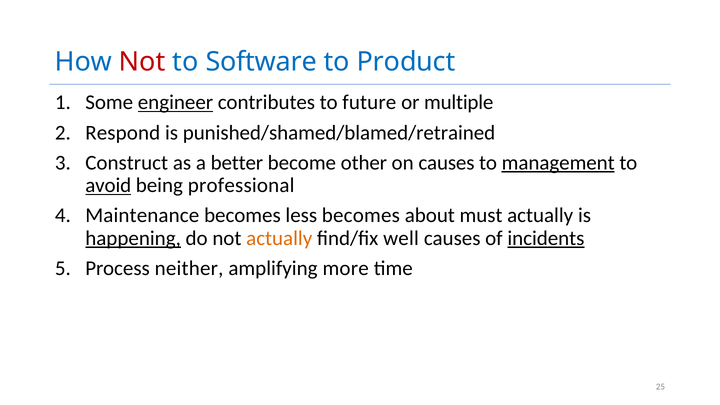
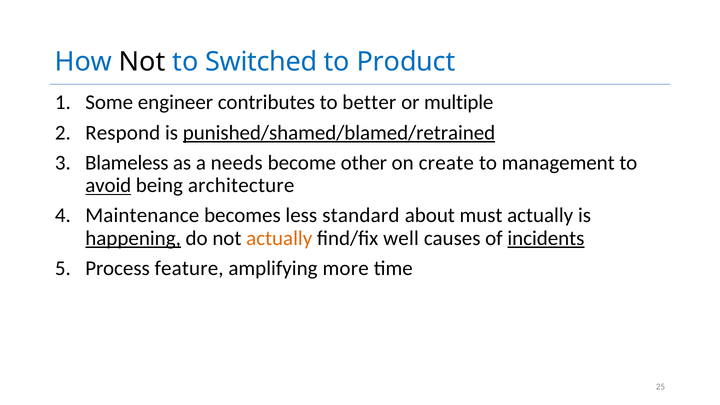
Not colour: red -> black (142, 62)
Software: Software -> Switched (261, 62)
engineer underline: present -> none (175, 102)
future: future -> better (369, 102)
punished/shamed/blamed/retrained underline: none -> present (339, 133)
Construct: Construct -> Blameless (127, 163)
better: better -> needs (237, 163)
on causes: causes -> create (446, 163)
management underline: present -> none (558, 163)
professional: professional -> architecture (241, 185)
less becomes: becomes -> standard (361, 216)
neither: neither -> feature (189, 268)
